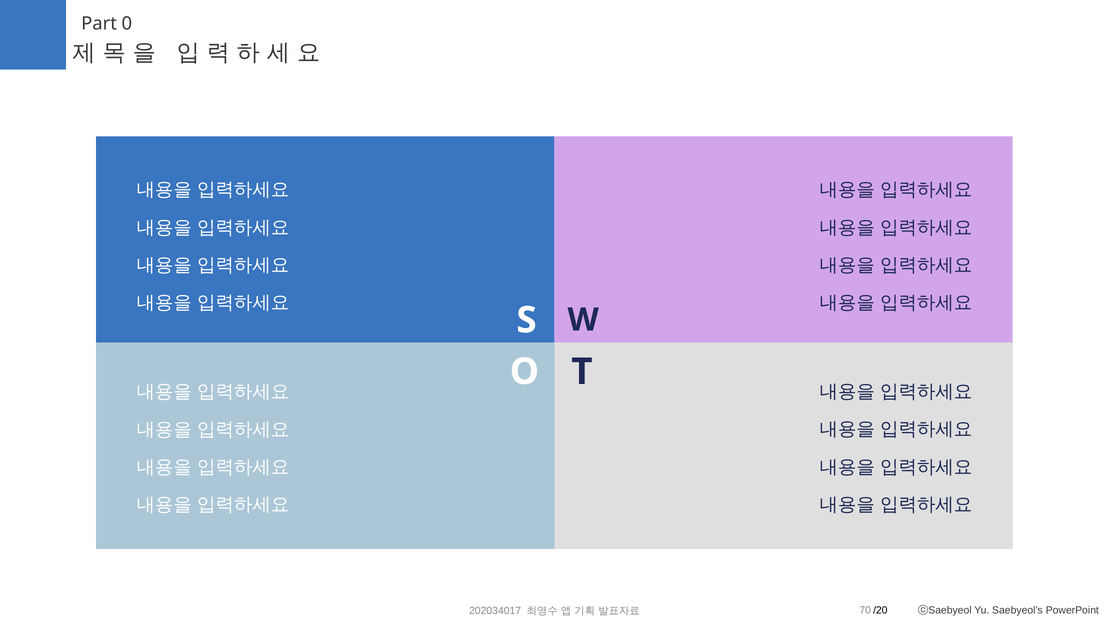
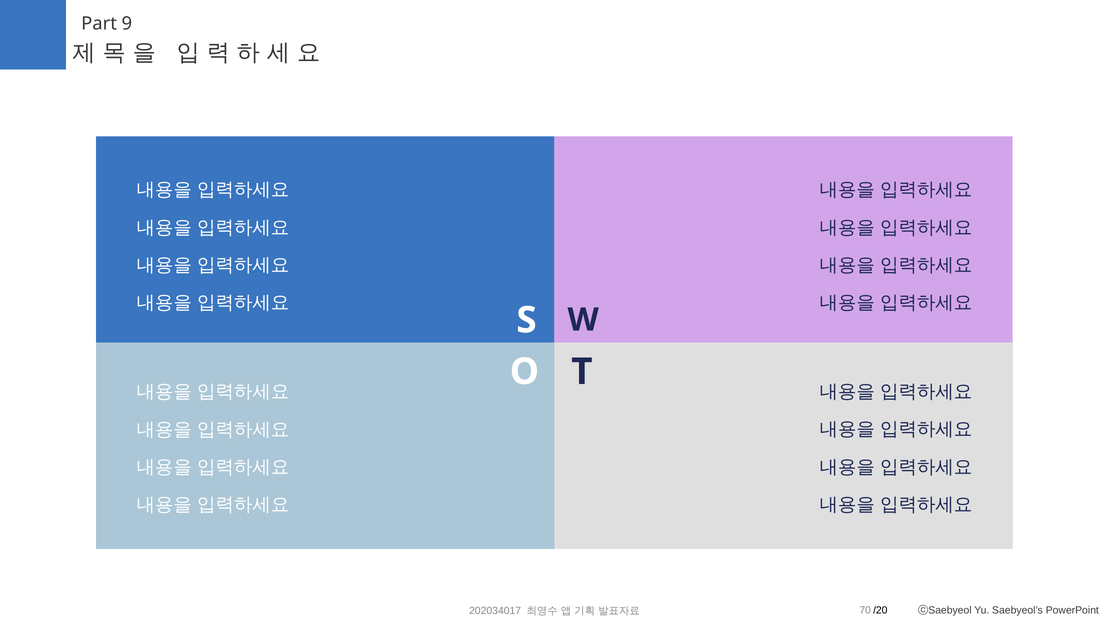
0: 0 -> 9 (127, 24)
